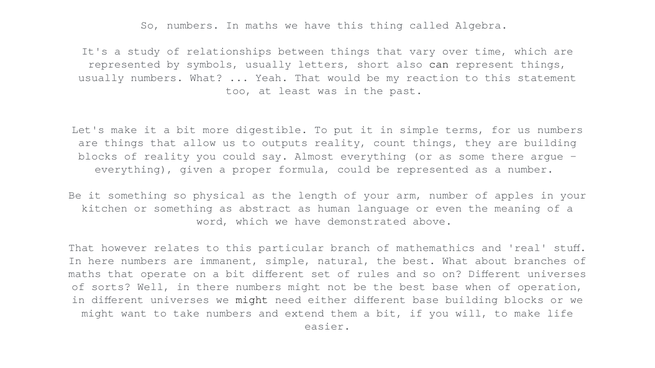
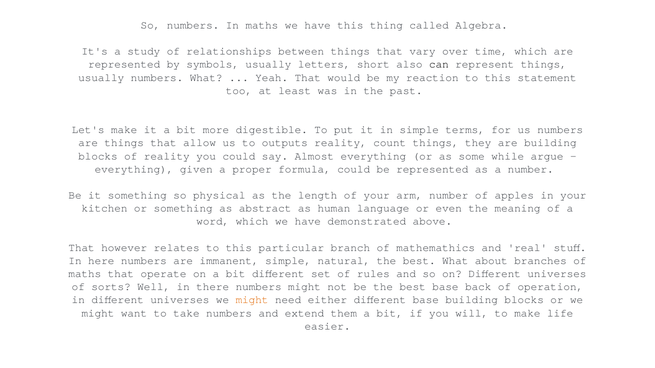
some there: there -> while (508, 156)
when: when -> back (478, 287)
might colour: black -> orange (252, 300)
